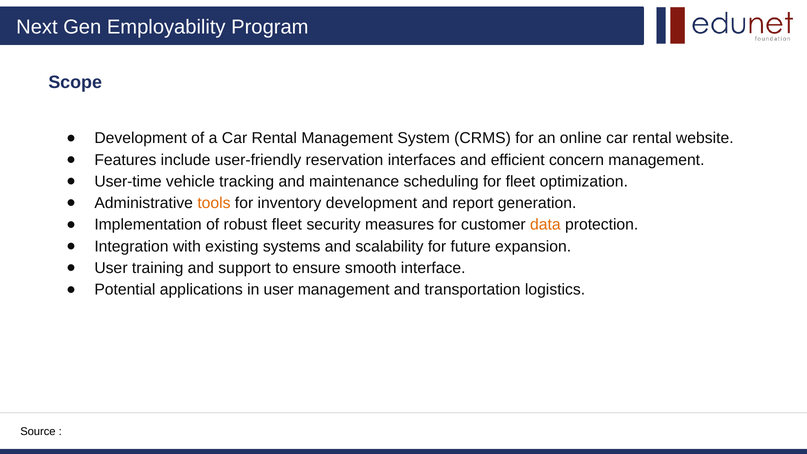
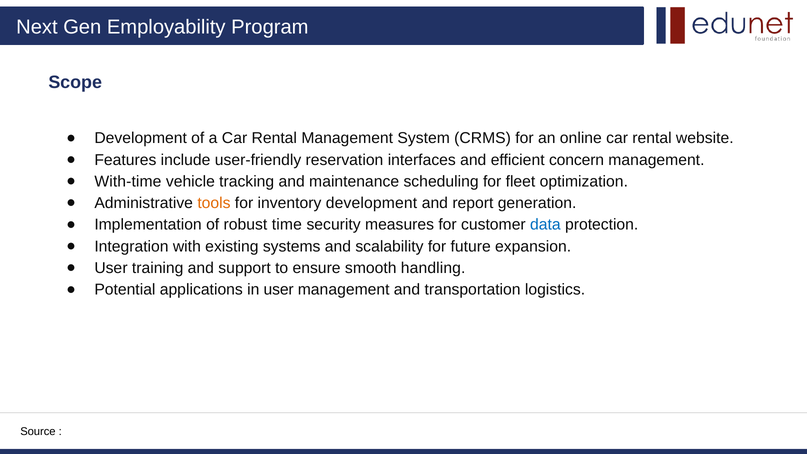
User-time: User-time -> With-time (128, 181)
robust fleet: fleet -> time (287, 225)
data colour: orange -> blue (545, 225)
interface: interface -> handling (433, 268)
